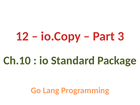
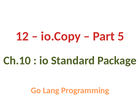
3: 3 -> 5 (121, 36)
